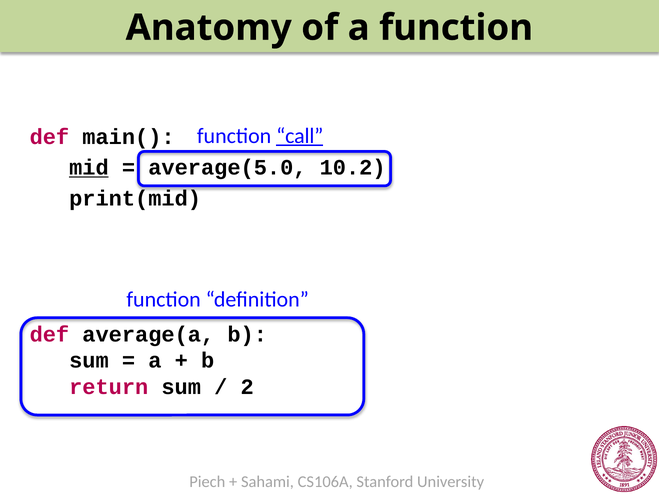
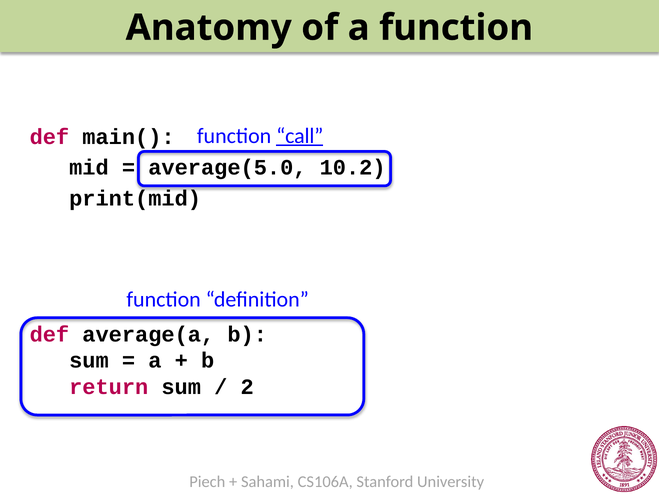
mid underline: present -> none (89, 168)
